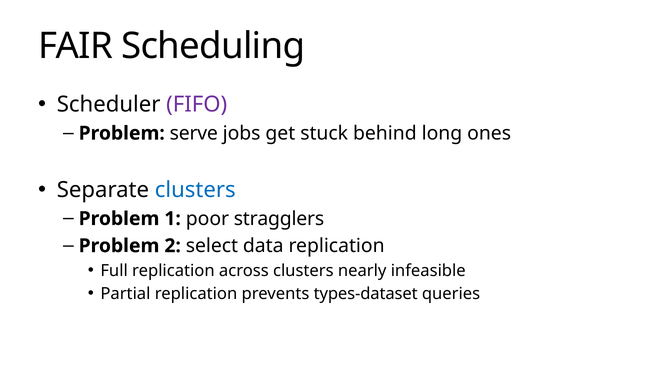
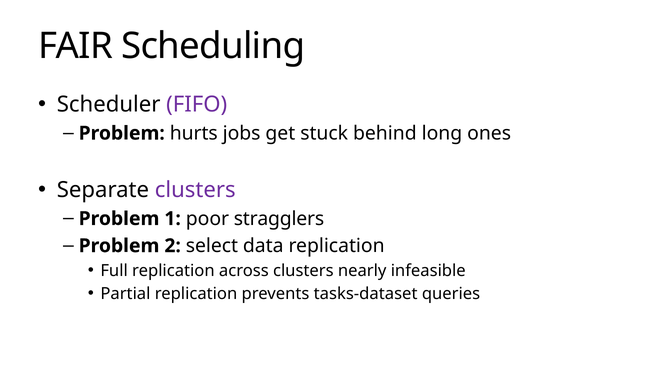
serve: serve -> hurts (194, 133)
clusters colour: blue -> purple (195, 190)
types-dataset: types-dataset -> tasks-dataset (366, 293)
